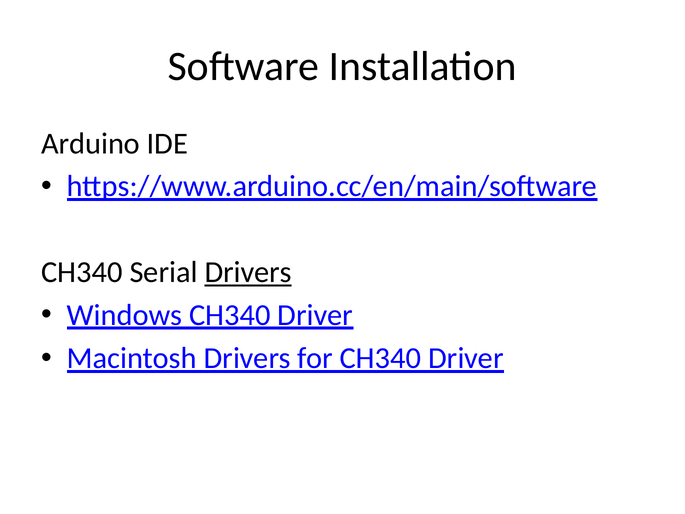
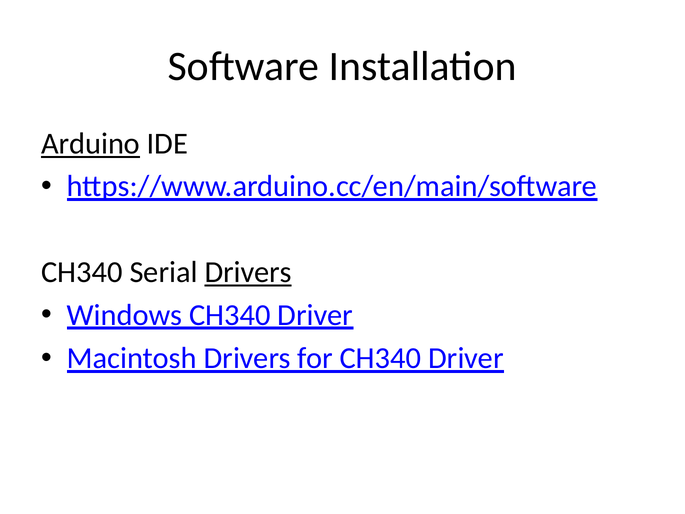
Arduino underline: none -> present (91, 144)
